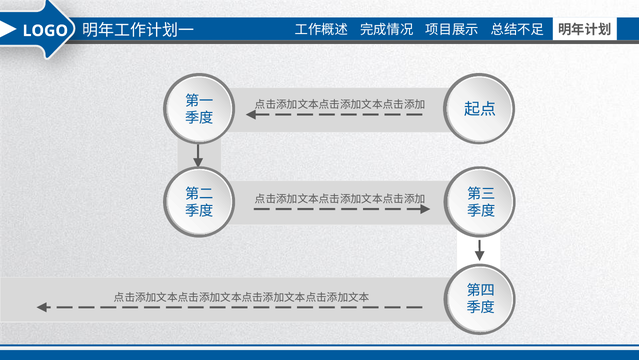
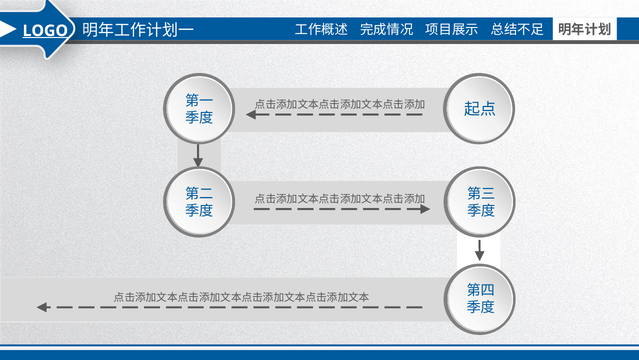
LOGO underline: none -> present (45, 31)
